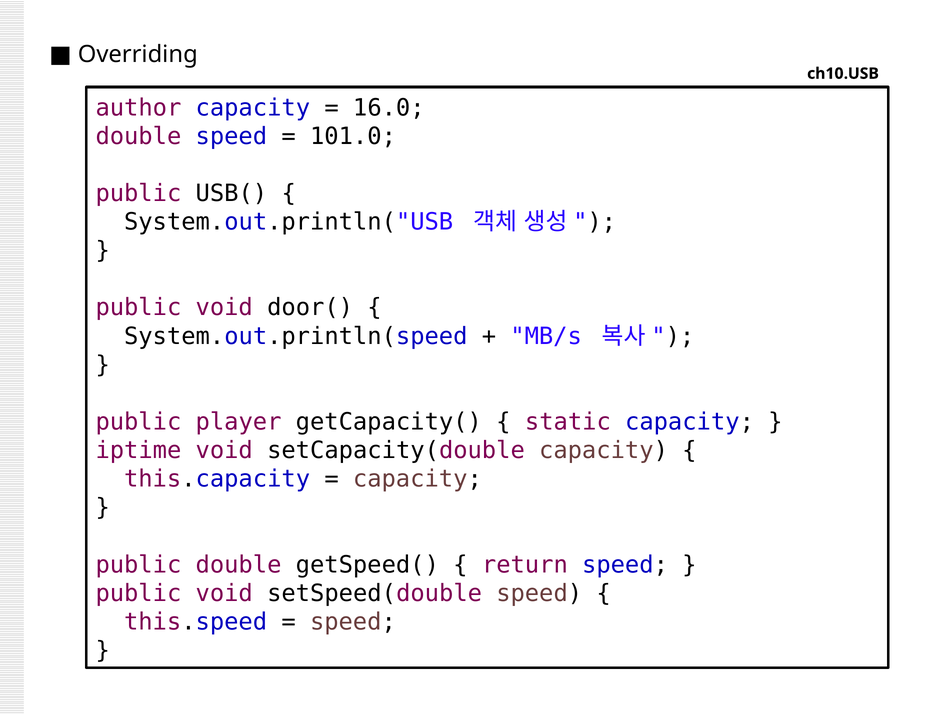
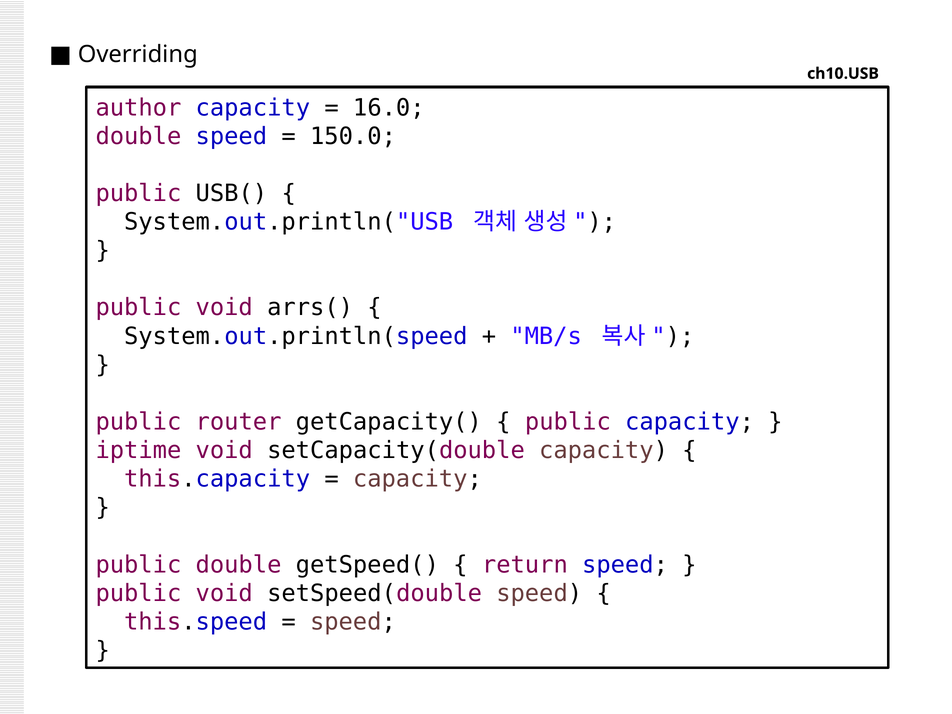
101.0: 101.0 -> 150.0 (353, 136)
door(: door( -> arrs( (310, 308)
player: player -> router (239, 422)
static: static -> public (568, 422)
